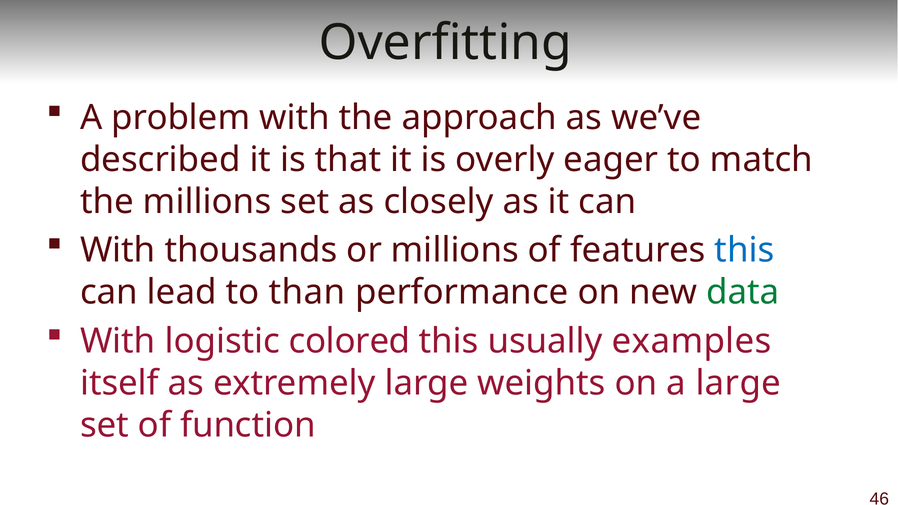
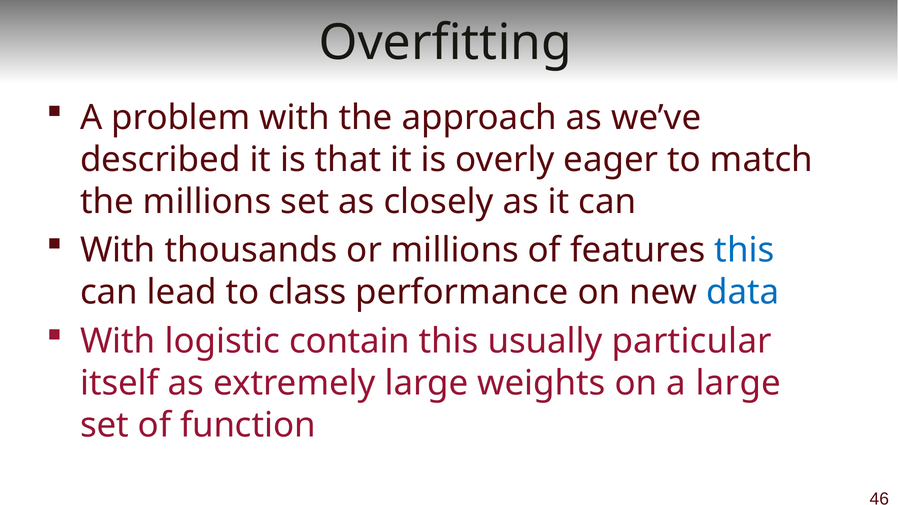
than: than -> class (307, 292)
data colour: green -> blue (743, 292)
colored: colored -> contain (350, 341)
examples: examples -> particular (692, 341)
